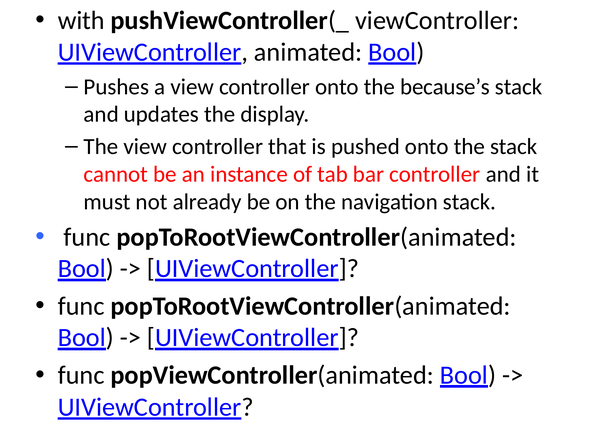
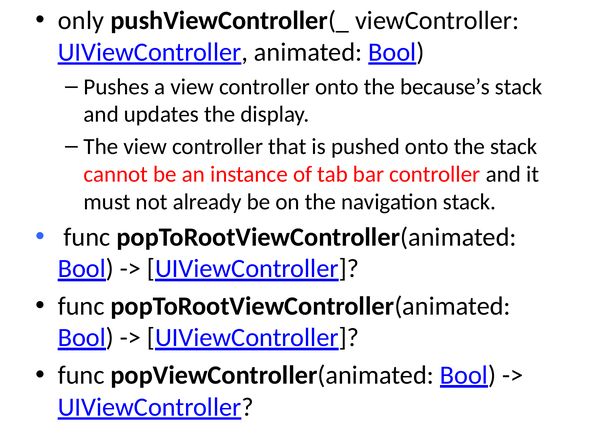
with: with -> only (81, 21)
